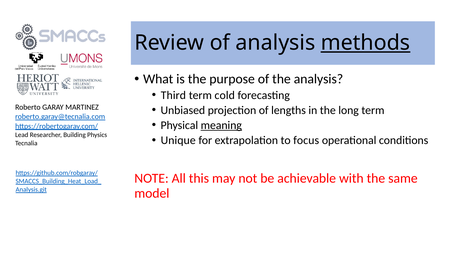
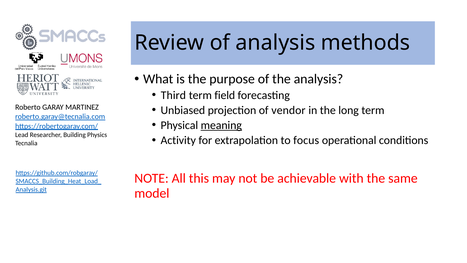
methods underline: present -> none (366, 43)
cold: cold -> field (225, 95)
lengths: lengths -> vendor (288, 110)
Unique: Unique -> Activity (178, 140)
